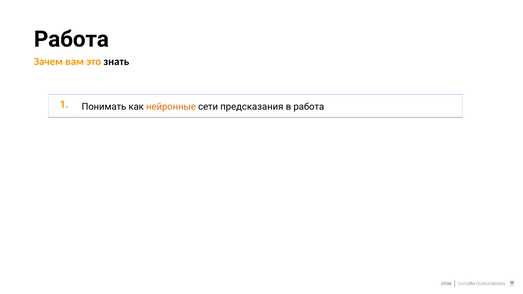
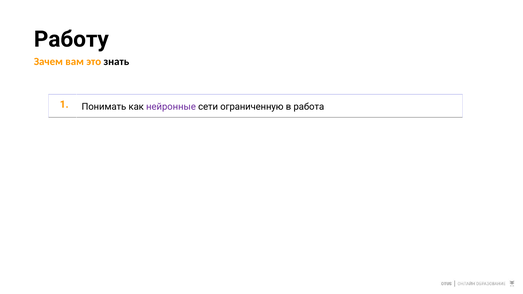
Работа: Работа -> Работу (71, 39)
нейронные colour: orange -> purple (171, 107)
предсказания: предсказания -> ограниченную (252, 107)
